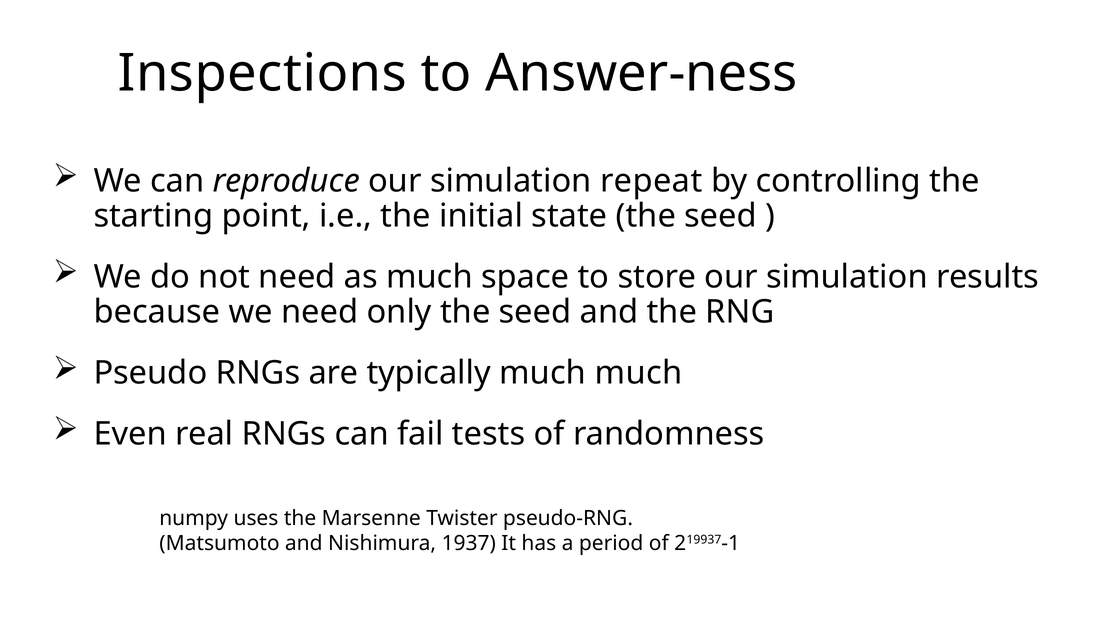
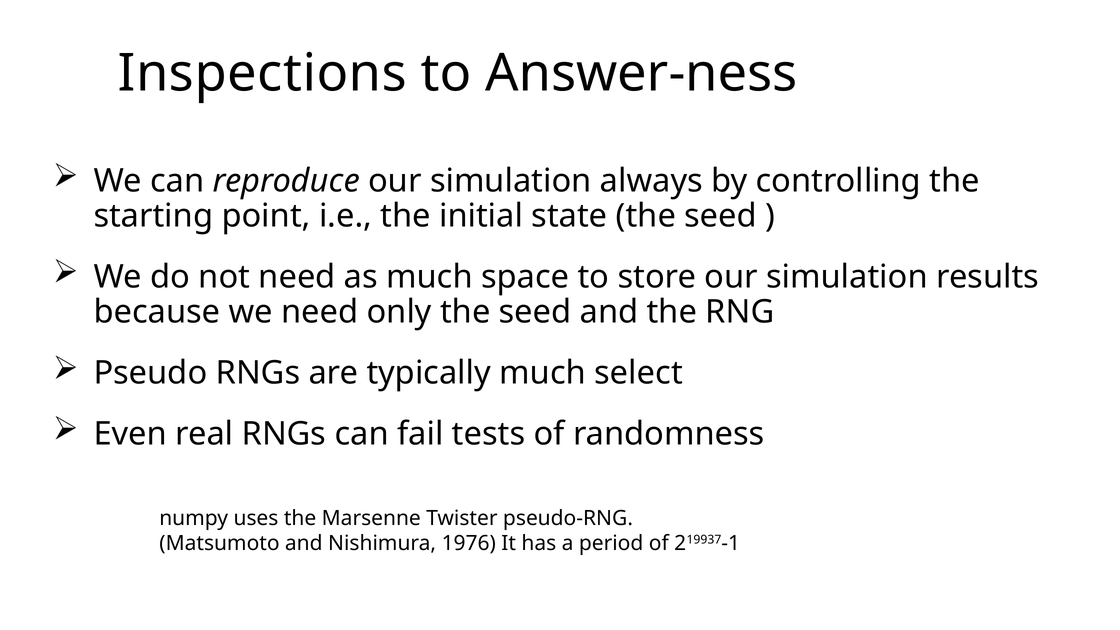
repeat: repeat -> always (651, 181)
much much: much -> select (639, 373)
1937: 1937 -> 1976 (469, 543)
